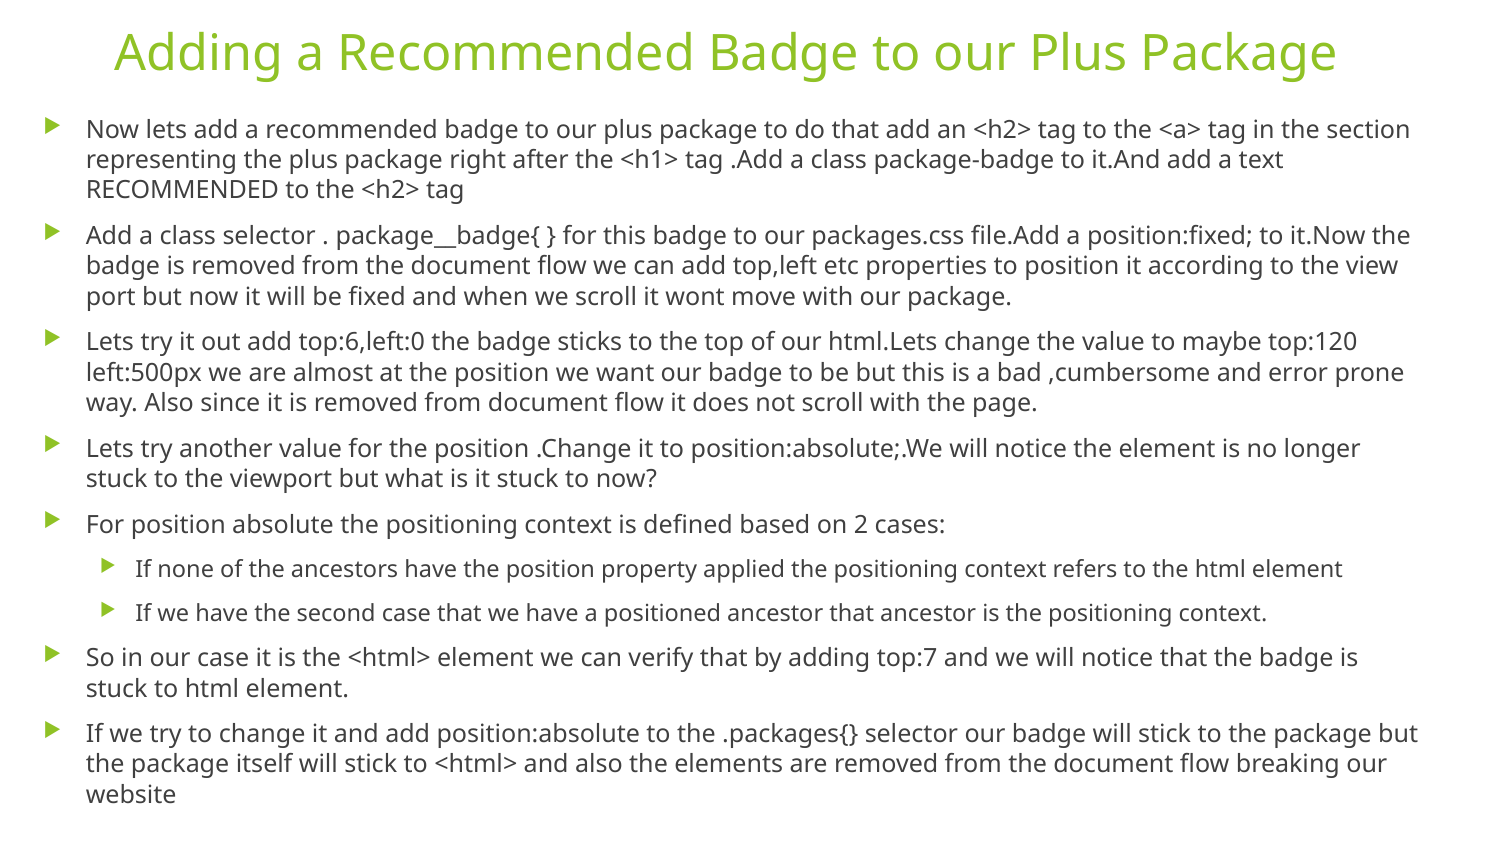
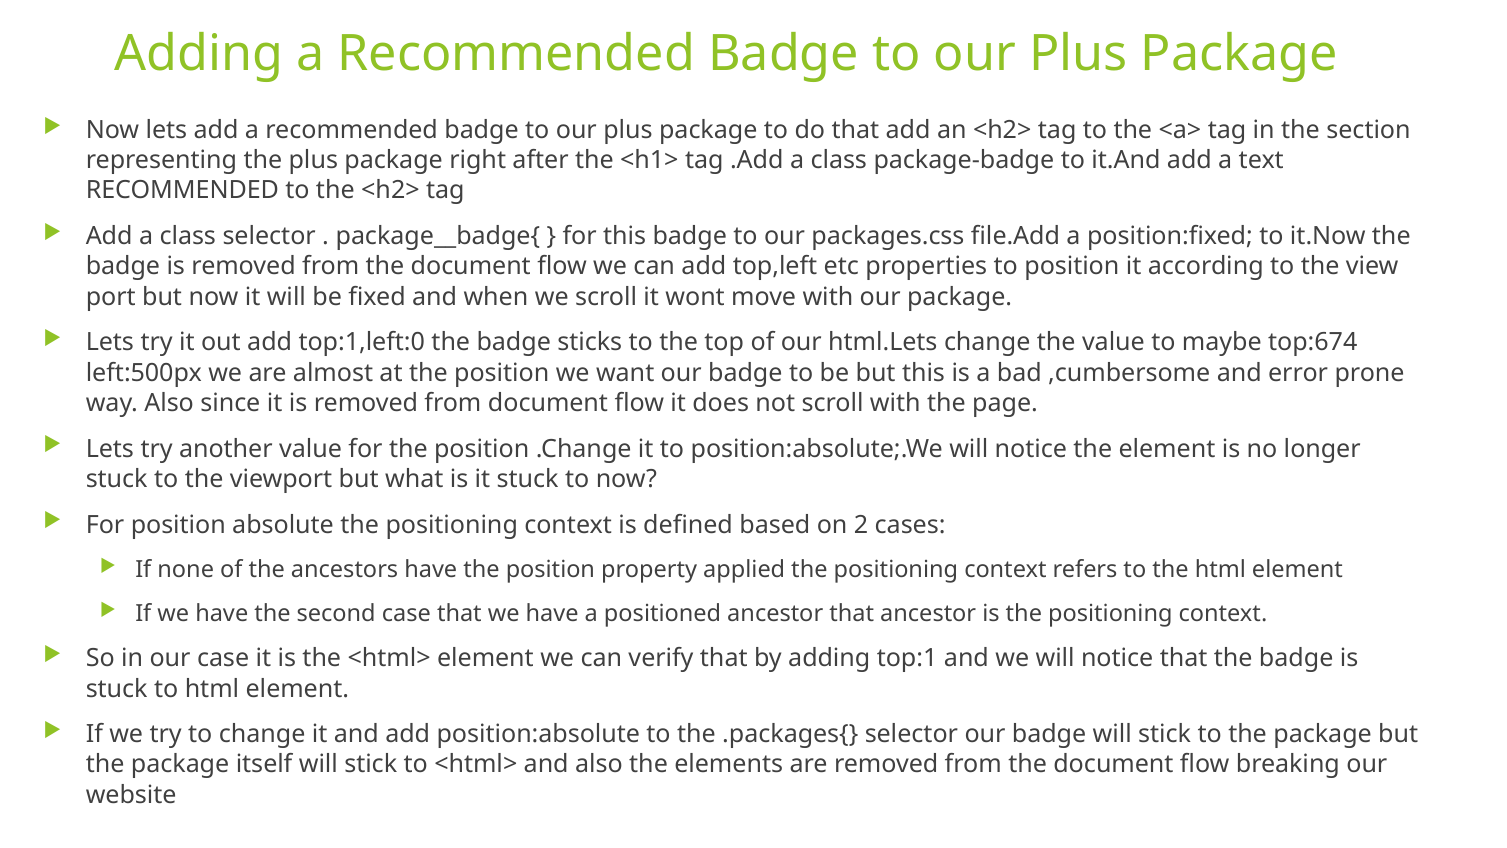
top:6,left:0: top:6,left:0 -> top:1,left:0 (362, 343)
top:120: top:120 -> top:674 (1313, 343)
top:7: top:7 -> top:1 (907, 658)
